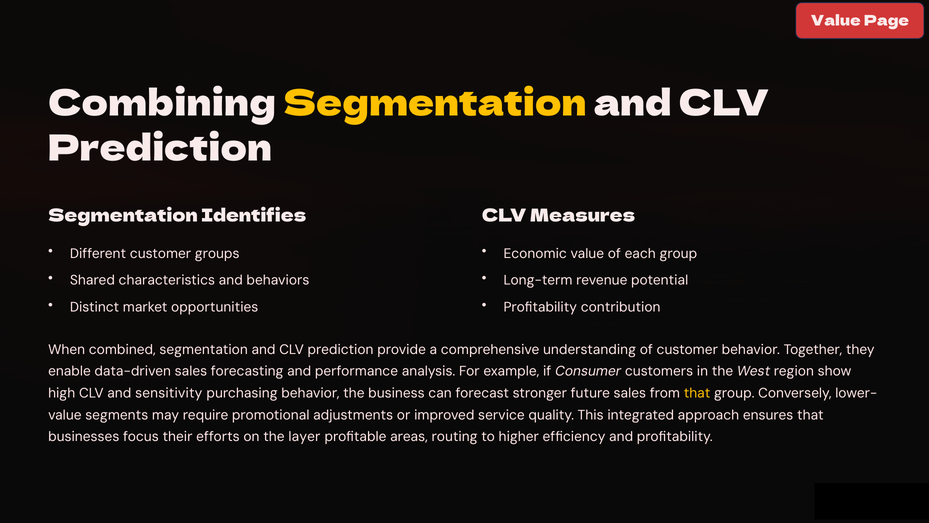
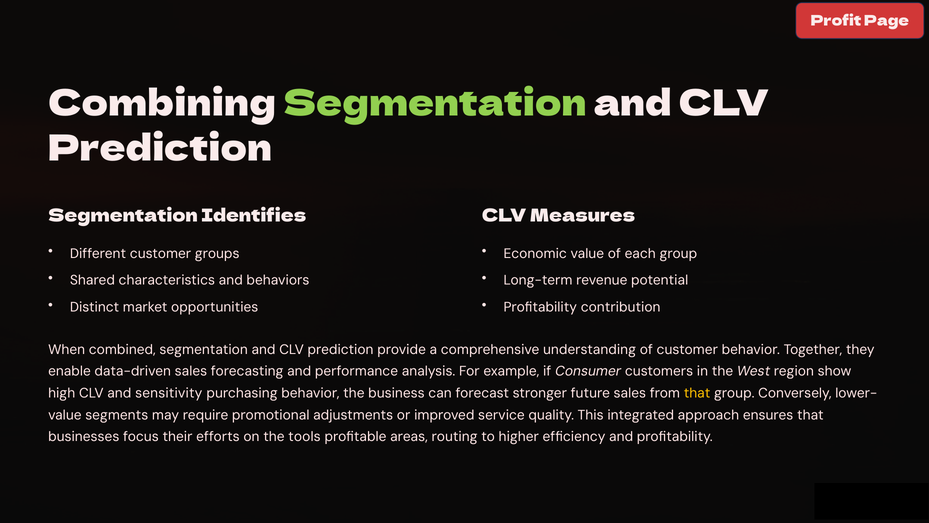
Value: Value -> Profit (836, 21)
Segmentation colour: yellow -> light green (435, 104)
layer: layer -> tools (304, 436)
